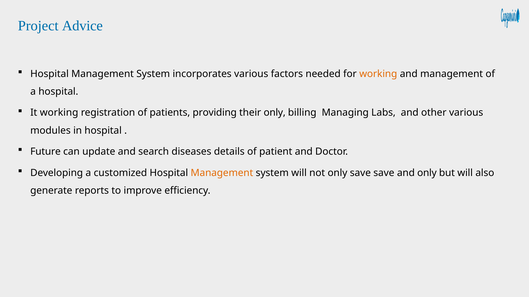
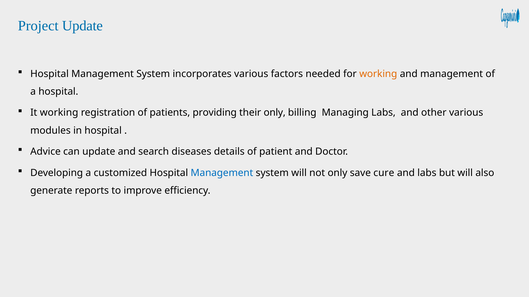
Project Advice: Advice -> Update (82, 26)
Future: Future -> Advice (46, 152)
Management colour: orange -> blue (222, 173)
save save: save -> cure (384, 173)
and only: only -> labs (427, 173)
